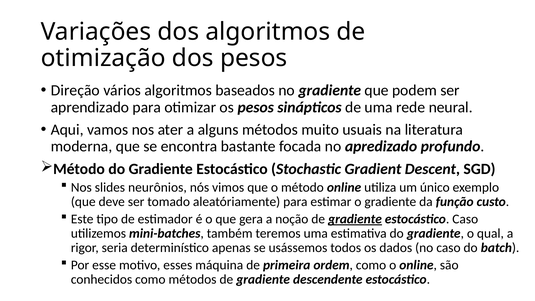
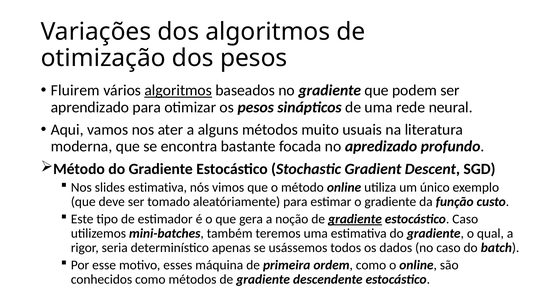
Direção: Direção -> Fluirem (75, 90)
algoritmos underline: none -> present (178, 90)
slides neurônios: neurônios -> estimativa (158, 187)
